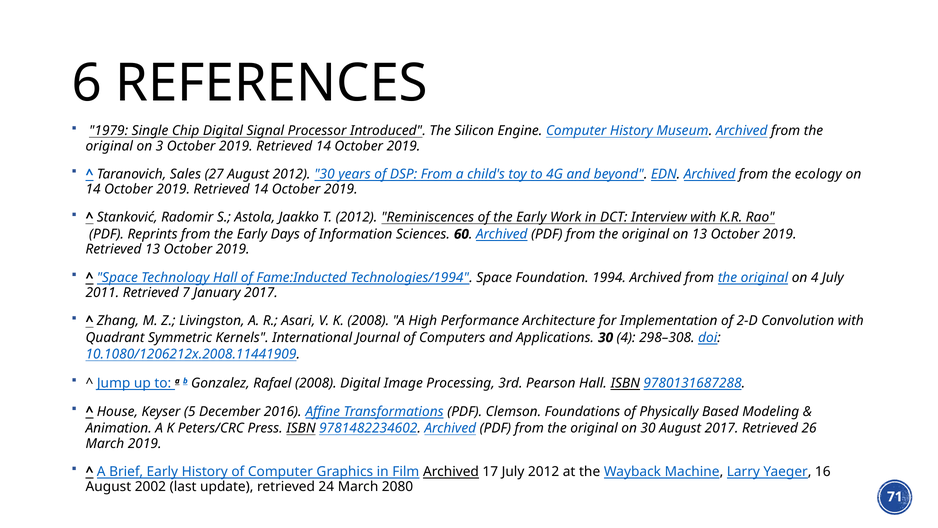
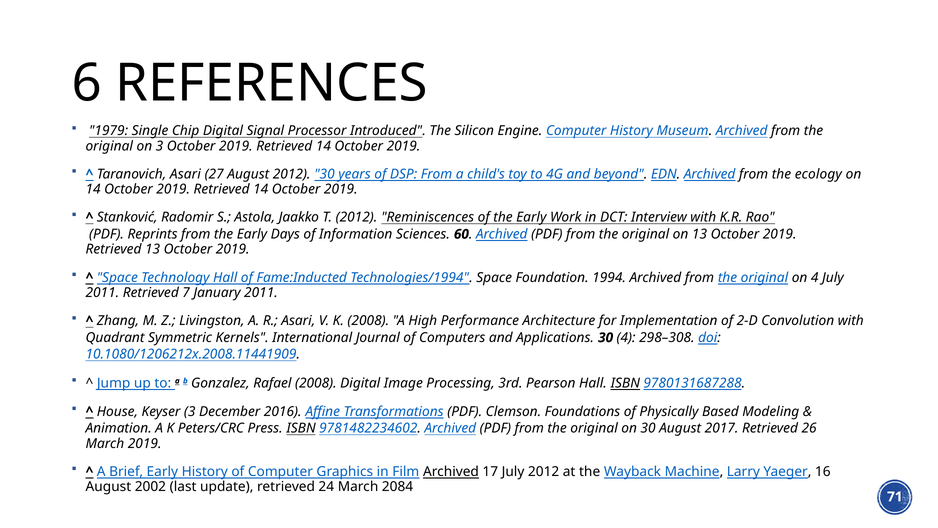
Taranovich Sales: Sales -> Asari (185, 174)
January 2017: 2017 -> 2011 (261, 293)
Keyser 5: 5 -> 3 (190, 411)
2080: 2080 -> 2084 (398, 486)
